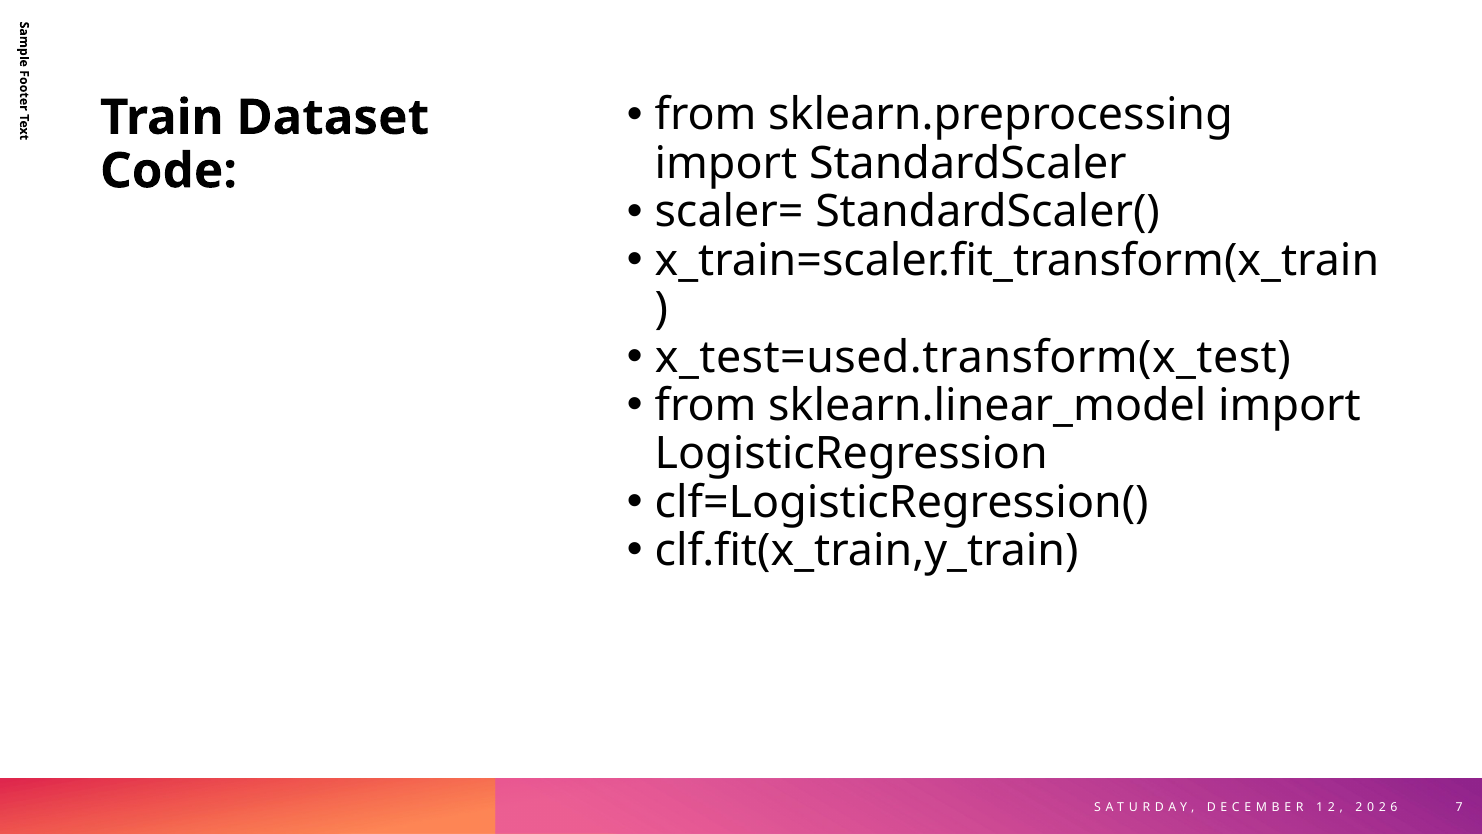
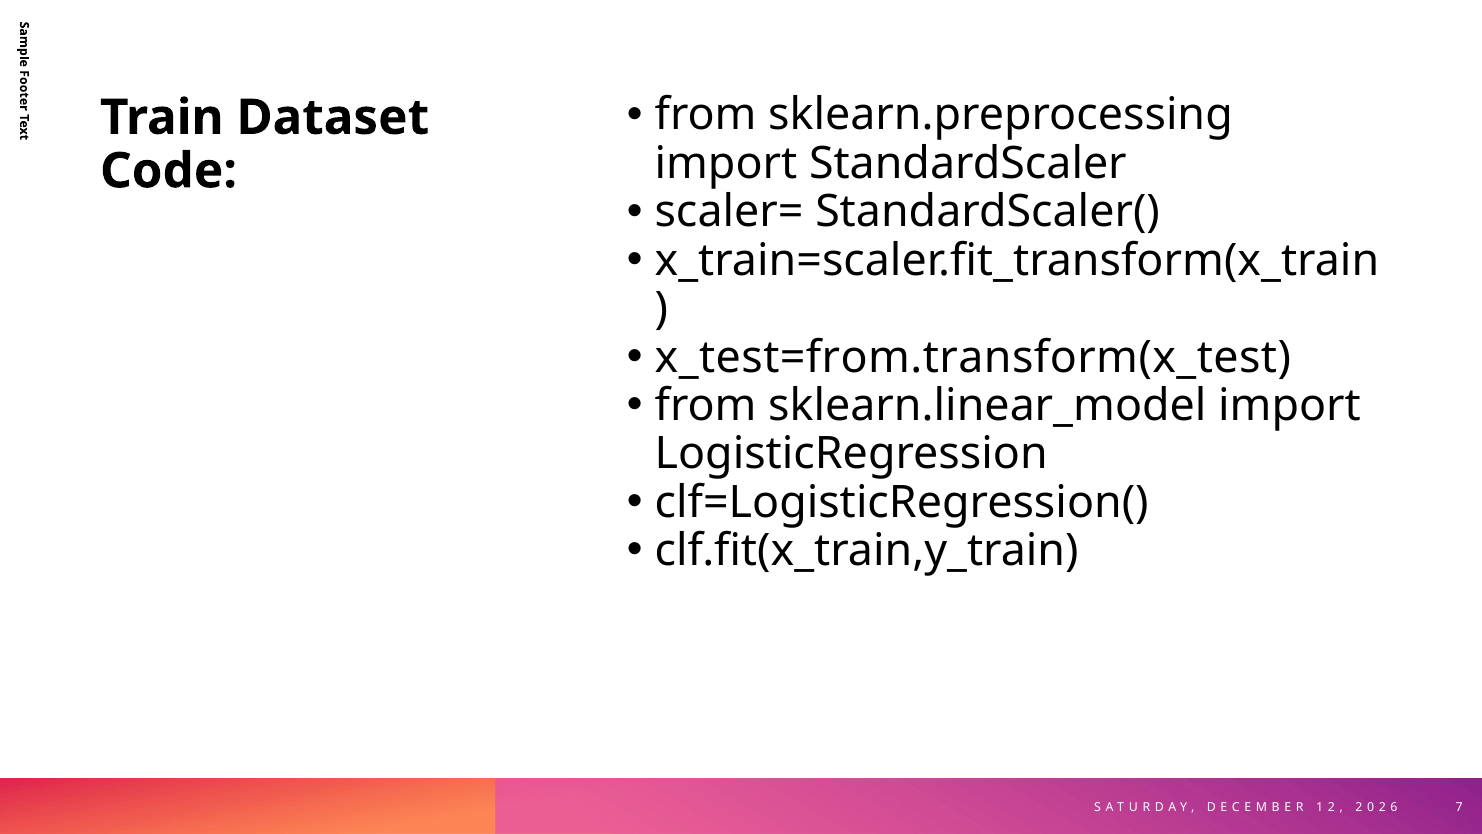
x_test=used.transform(x_test: x_test=used.transform(x_test -> x_test=from.transform(x_test (973, 357)
